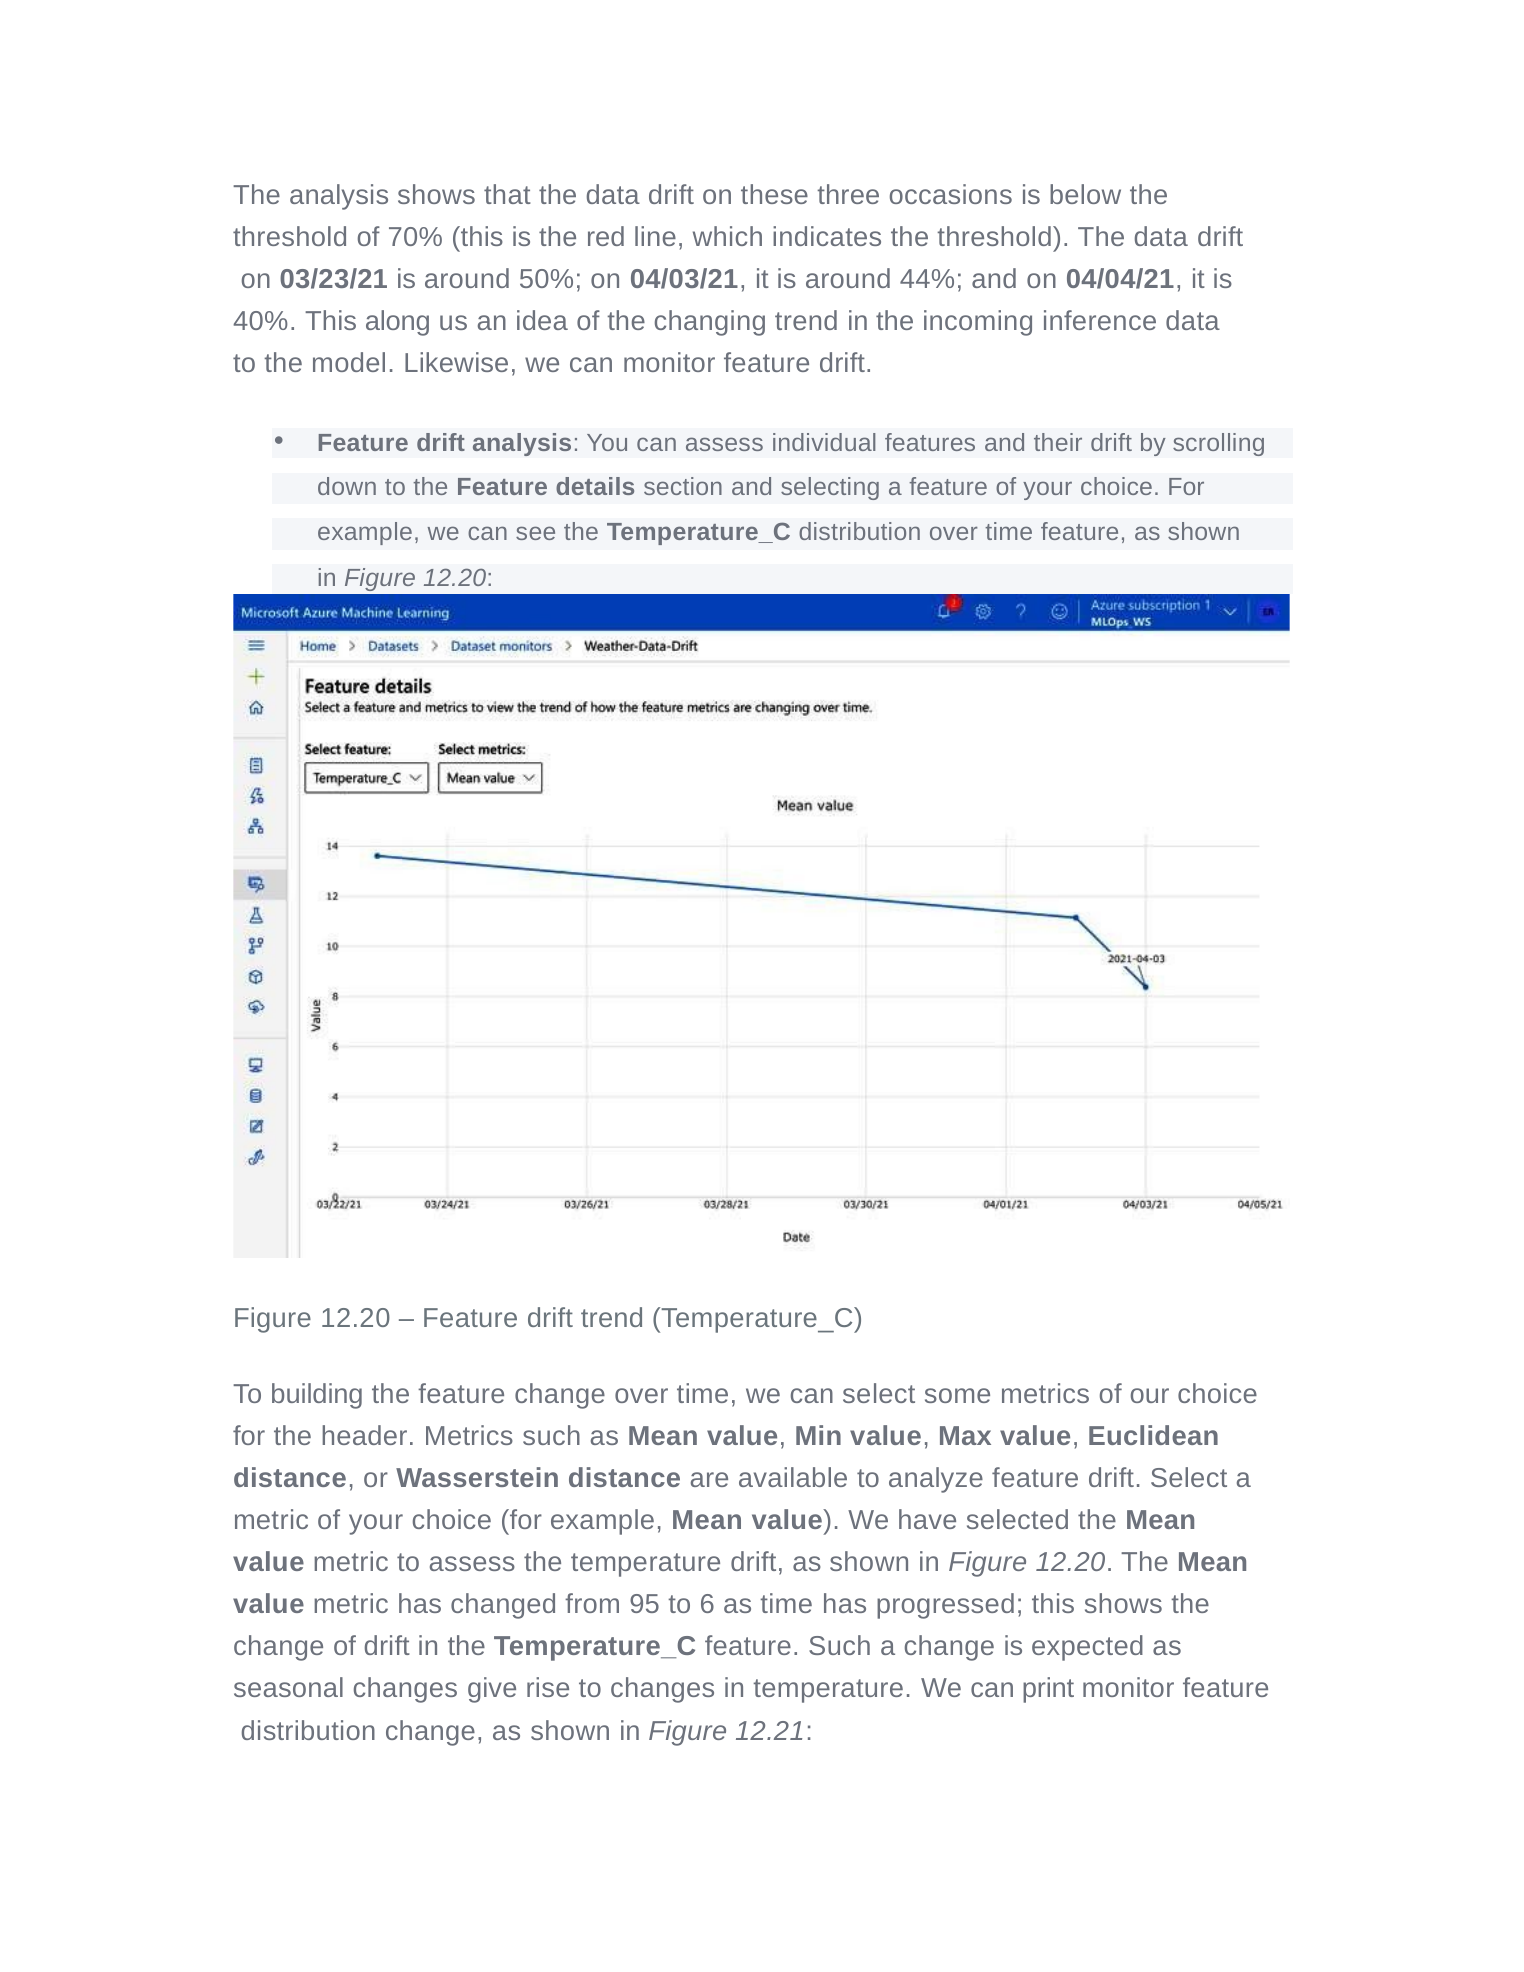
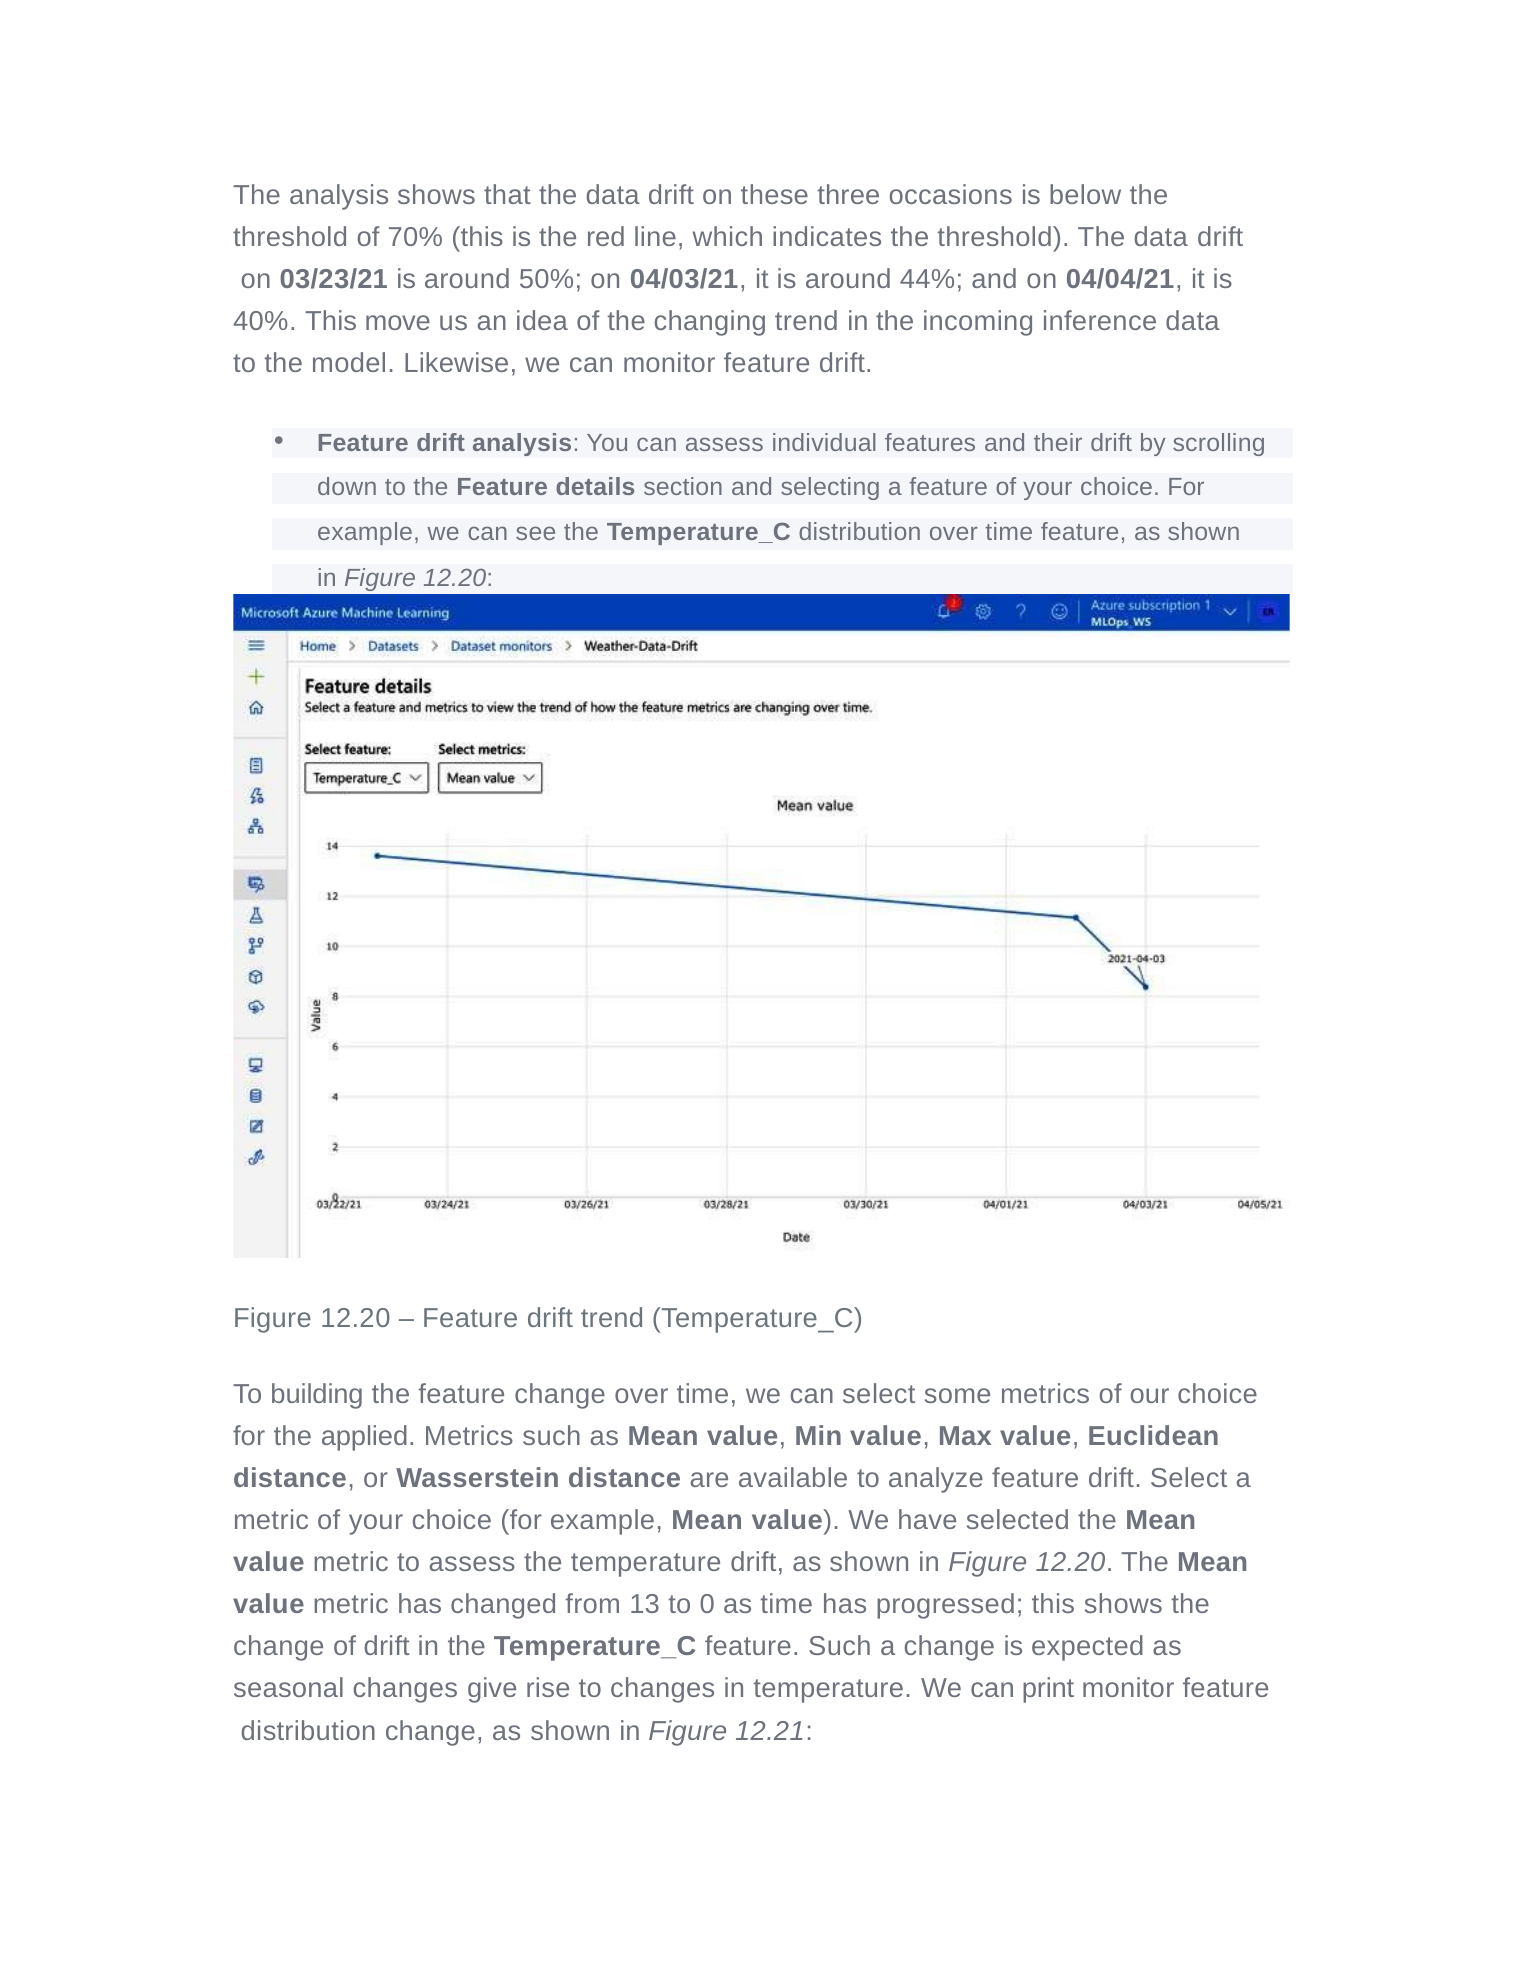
along: along -> move (398, 322)
header: header -> applied (368, 1437)
95: 95 -> 13 (645, 1605)
6: 6 -> 0 (707, 1605)
